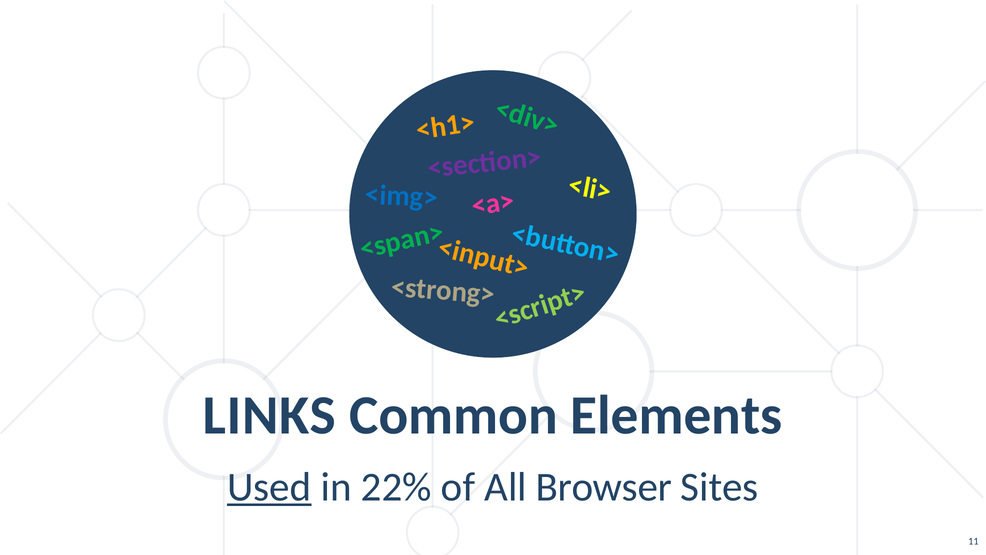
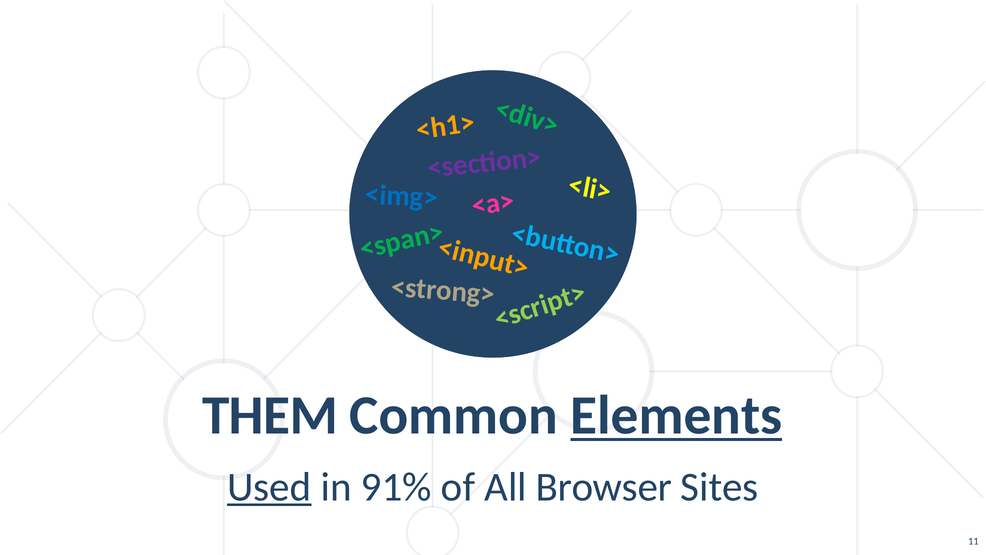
LINKS: LINKS -> THEM (270, 415)
Elements underline: none -> present (676, 415)
22%: 22% -> 91% (396, 487)
